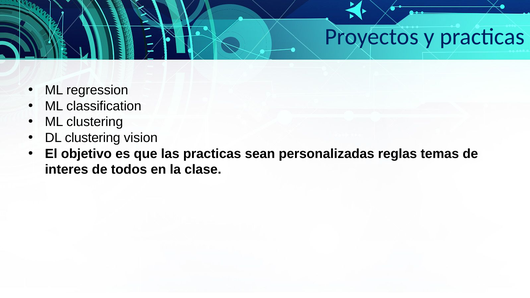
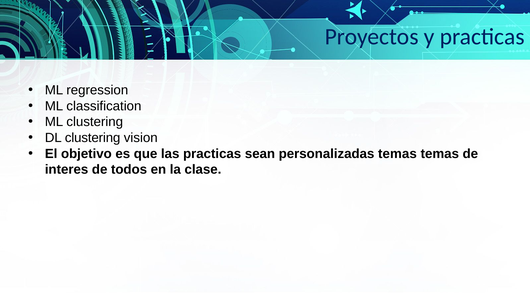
personalizadas reglas: reglas -> temas (397, 154)
